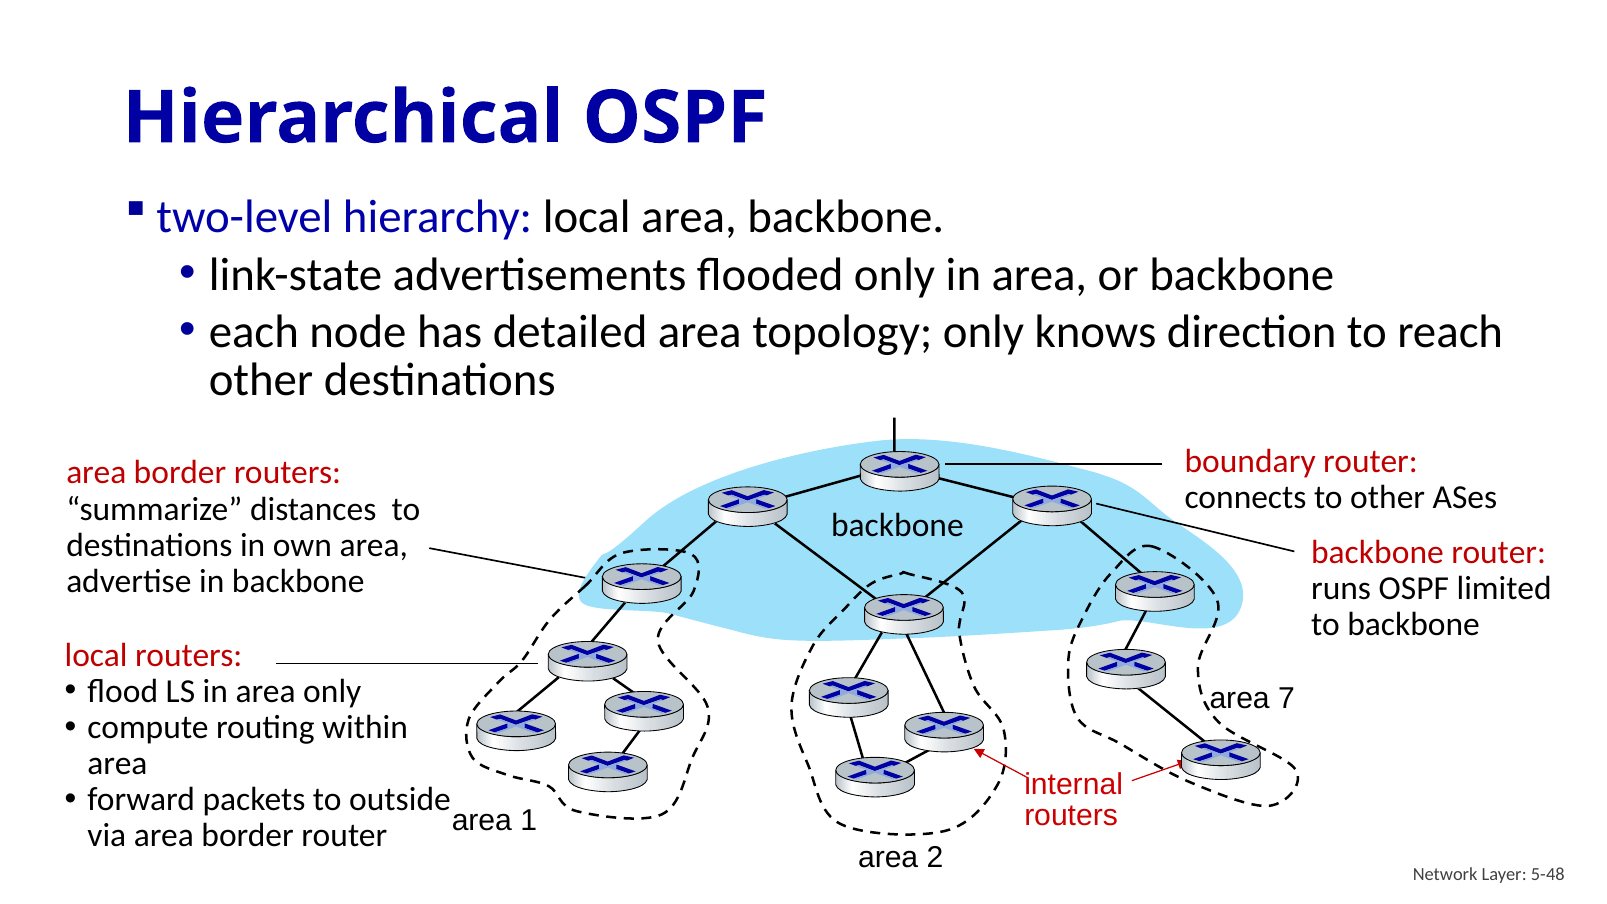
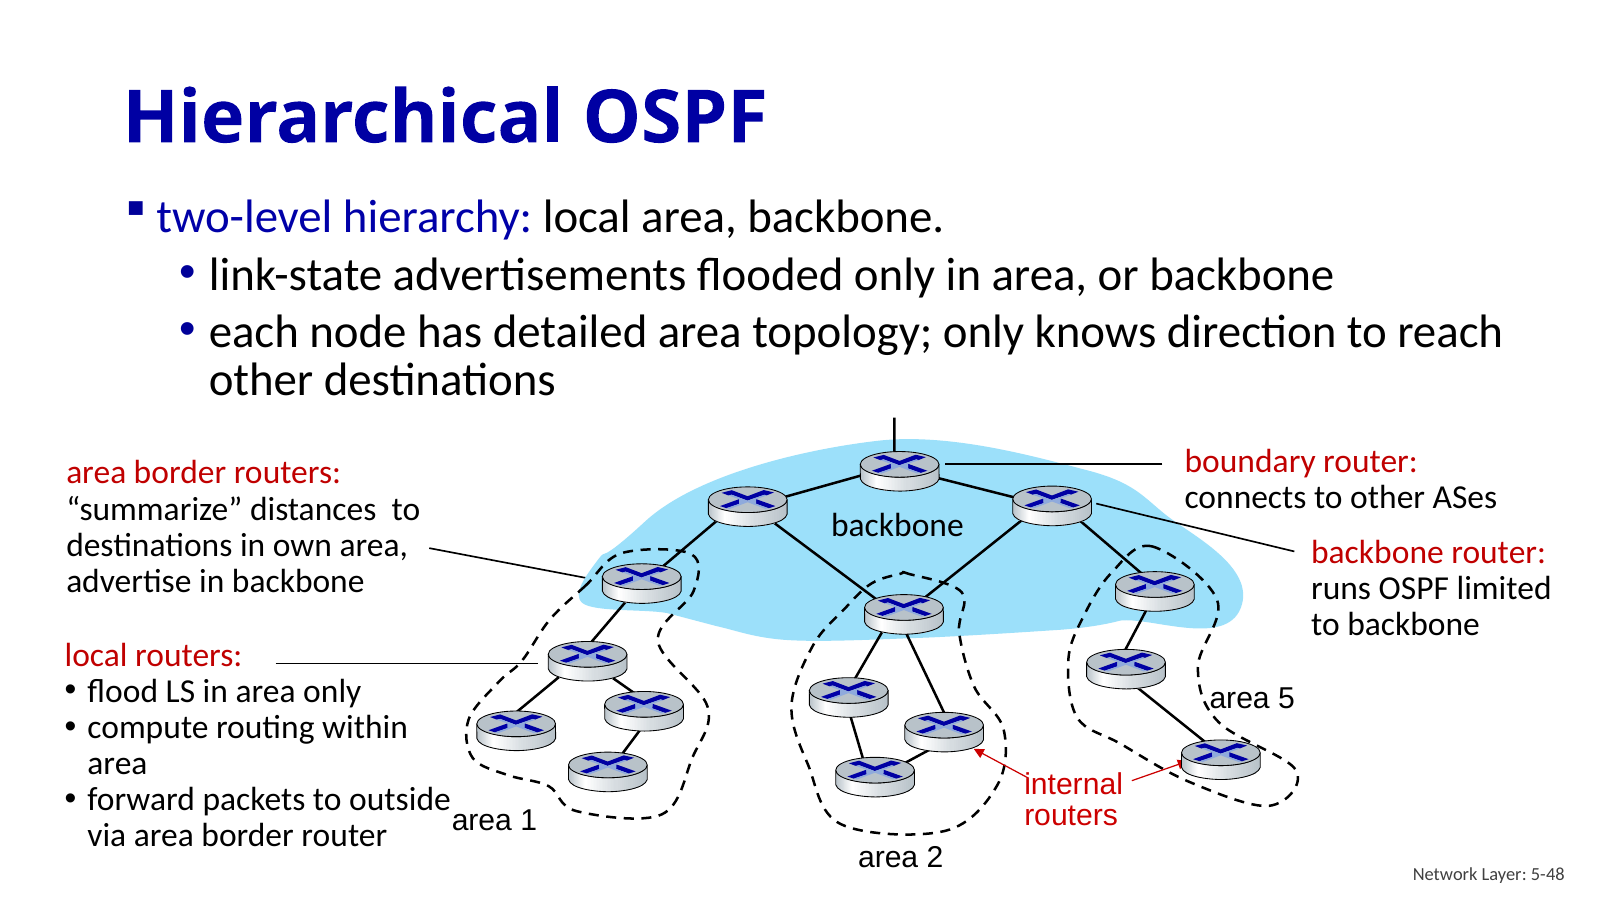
7: 7 -> 5 (1286, 699)
